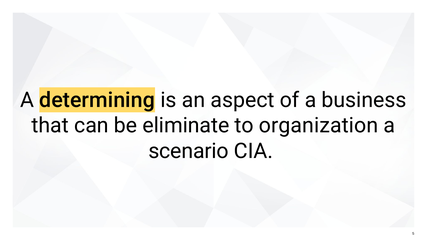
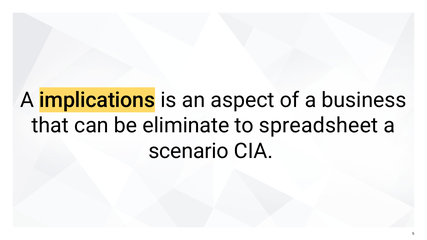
determining: determining -> implications (97, 100)
organization: organization -> spreadsheet (319, 126)
